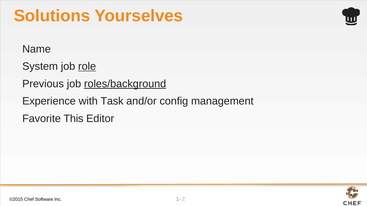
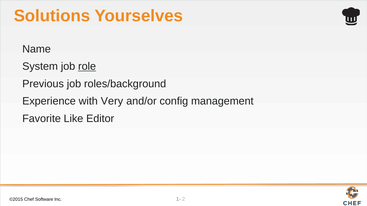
roles/background underline: present -> none (125, 84)
Task: Task -> Very (112, 101)
This: This -> Like (73, 119)
